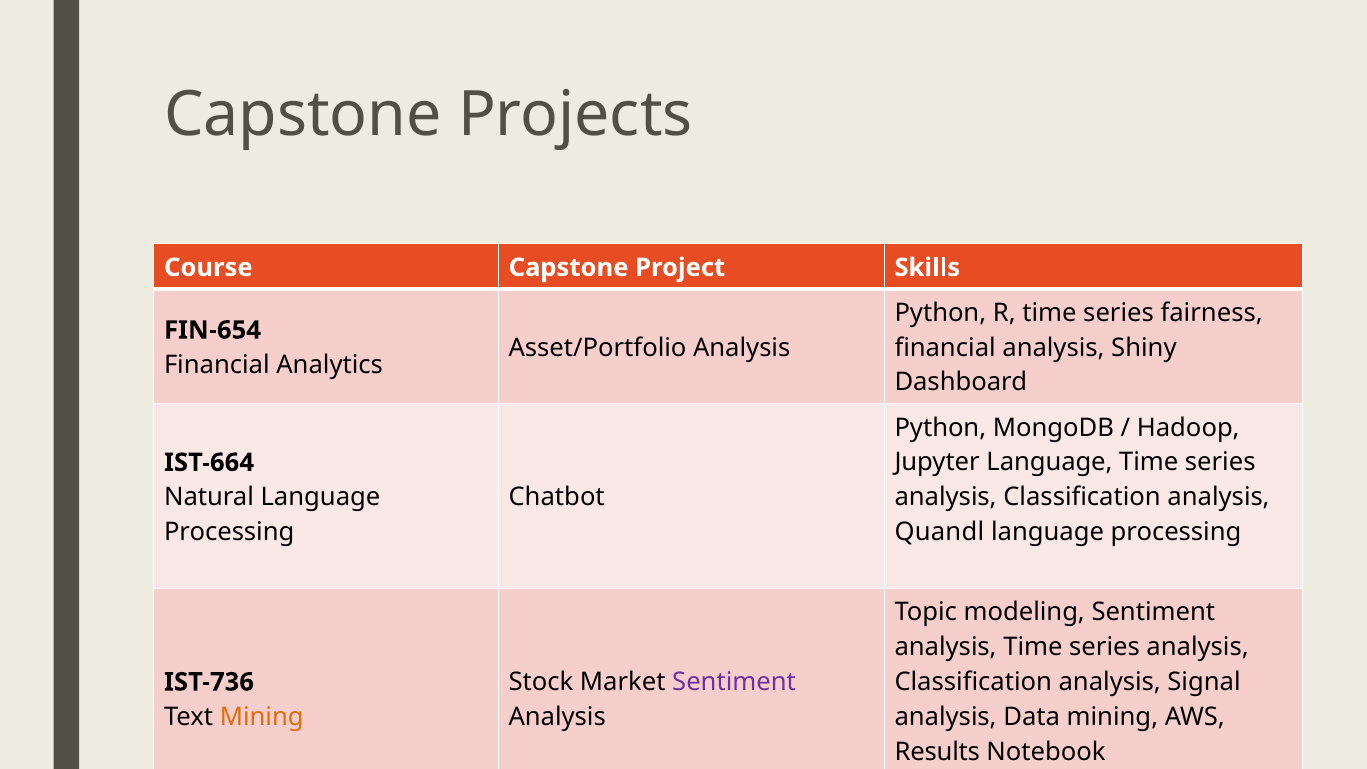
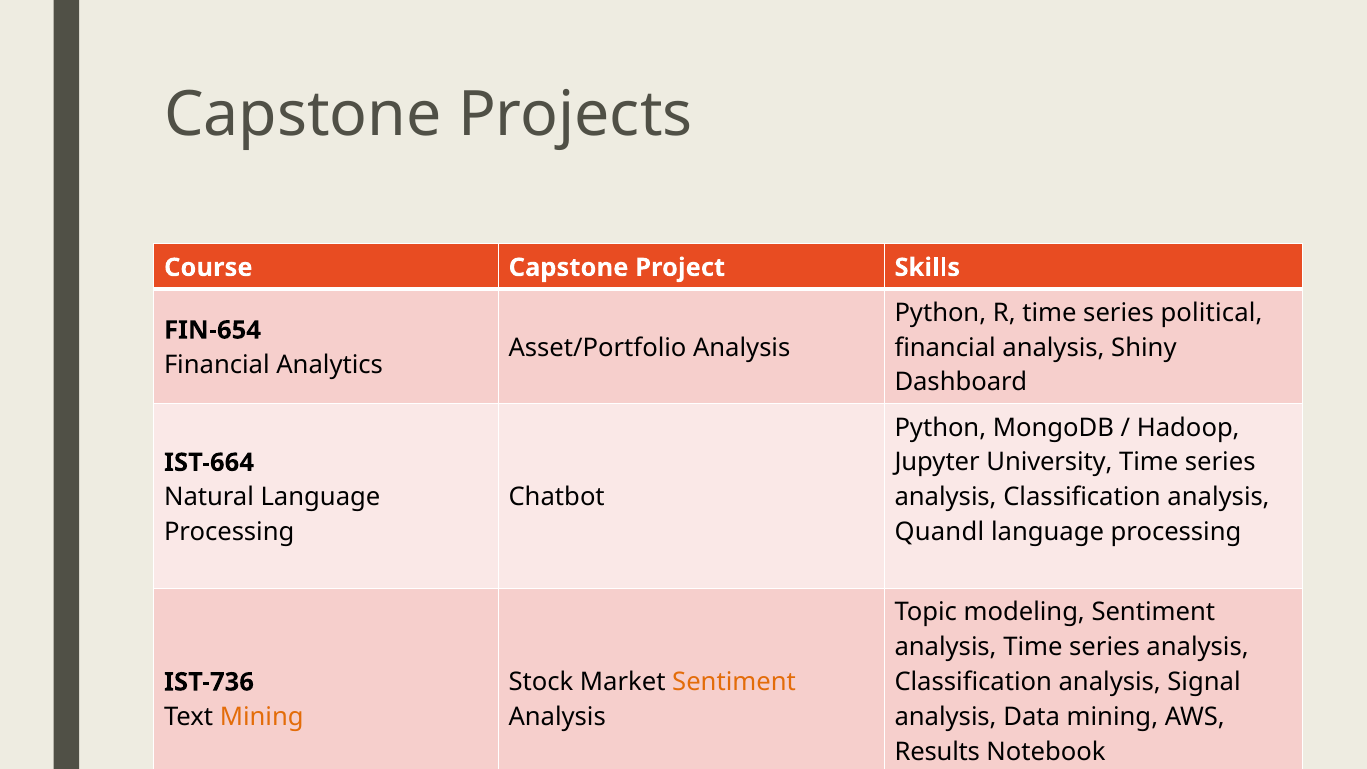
fairness: fairness -> political (1212, 313)
Jupyter Language: Language -> University (1049, 462)
Sentiment colour: purple -> orange (734, 682)
